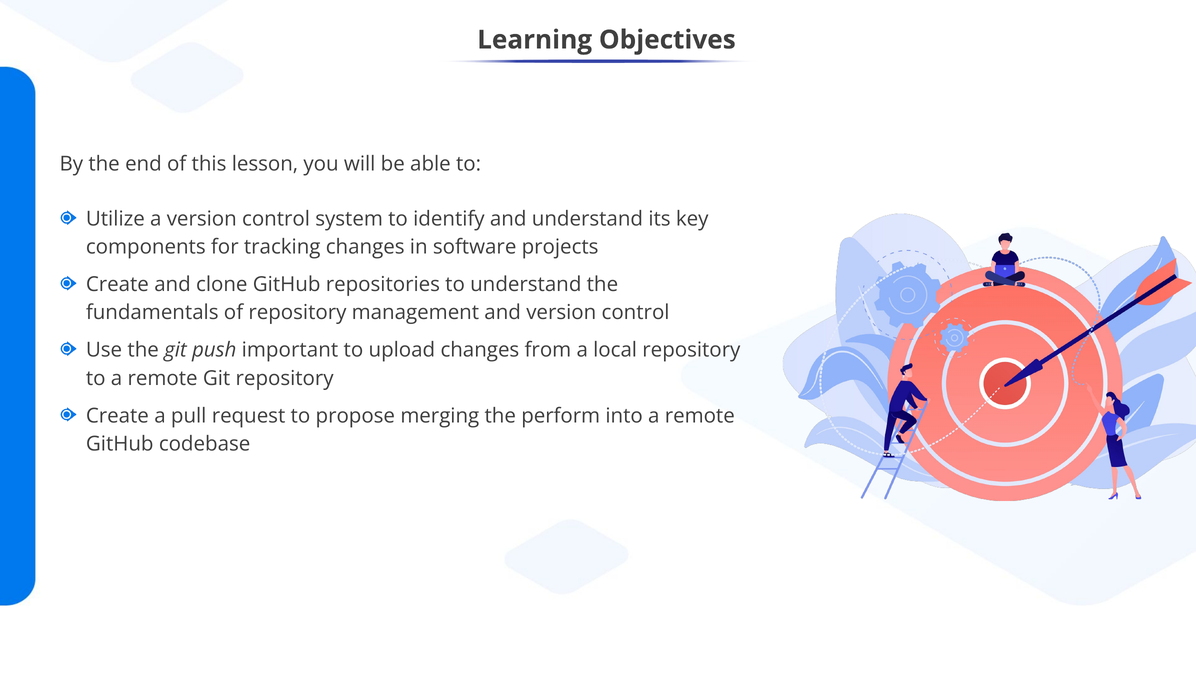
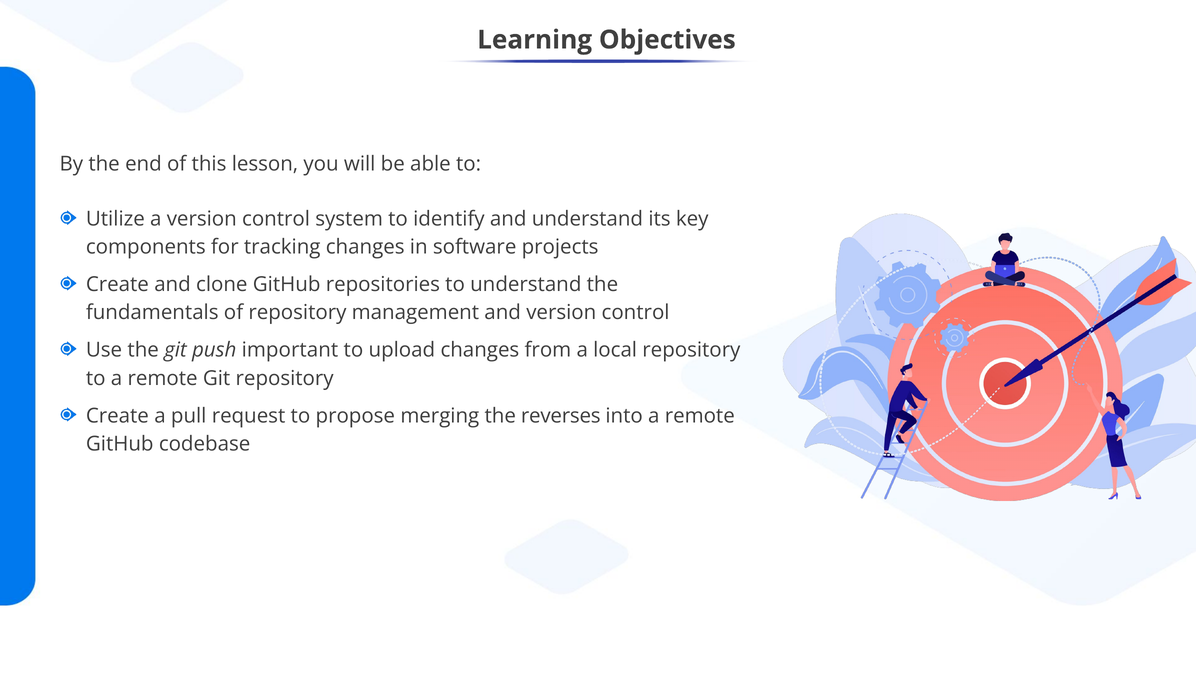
perform: perform -> reverses (561, 416)
